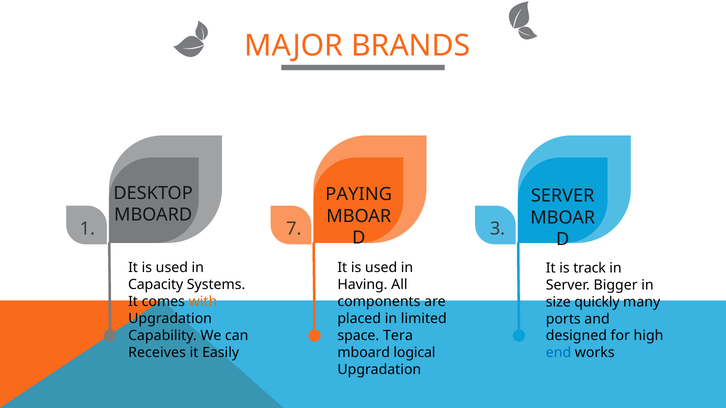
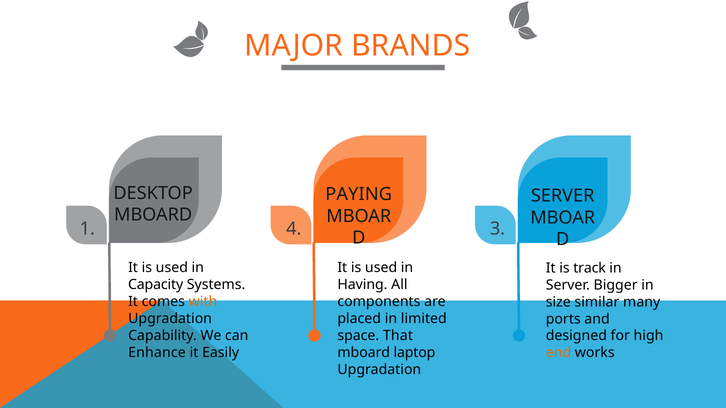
7: 7 -> 4 (294, 229)
quickly: quickly -> similar (597, 302)
Tera: Tera -> That (398, 336)
Receives: Receives -> Enhance (157, 353)
logical: logical -> laptop (414, 353)
end colour: blue -> orange (559, 353)
